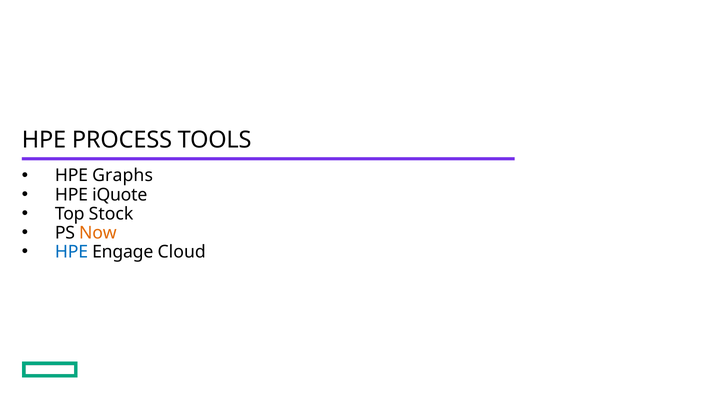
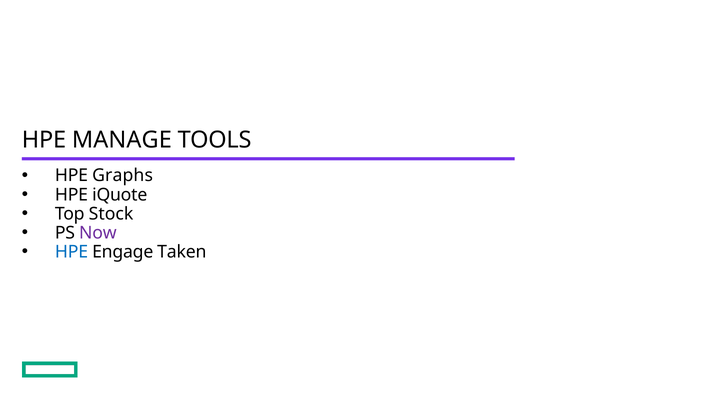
PROCESS: PROCESS -> MANAGE (122, 140)
Now colour: orange -> purple (98, 233)
Cloud: Cloud -> Taken (182, 252)
